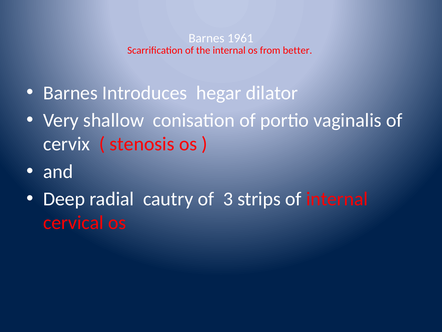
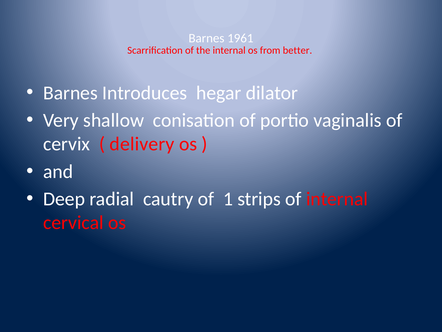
stenosis: stenosis -> delivery (142, 144)
3: 3 -> 1 (228, 199)
